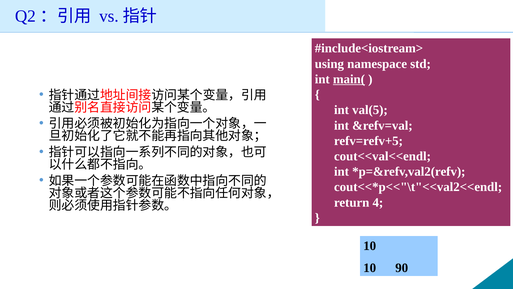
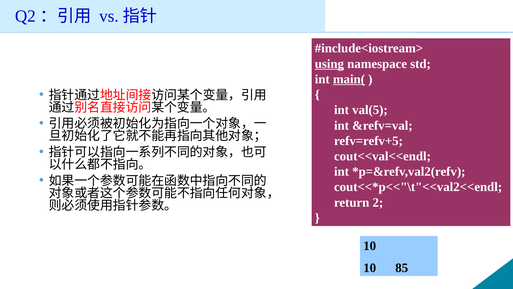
using underline: none -> present (329, 64)
4: 4 -> 2 (378, 202)
90: 90 -> 85 (402, 267)
